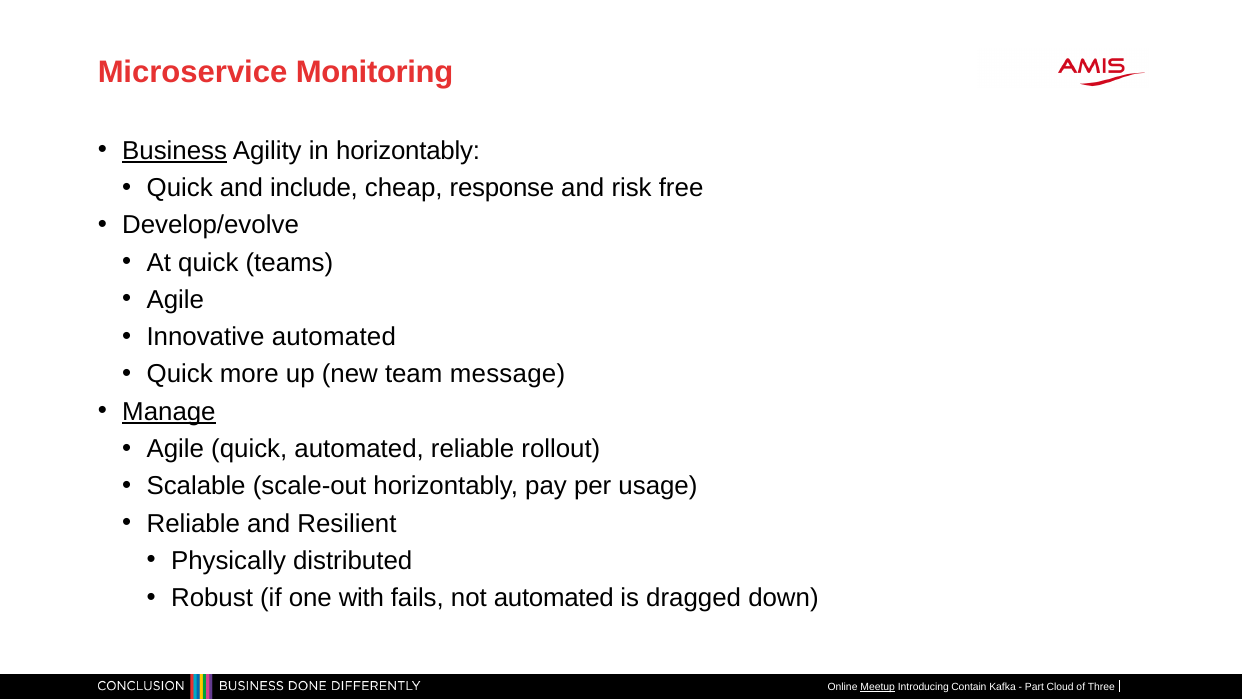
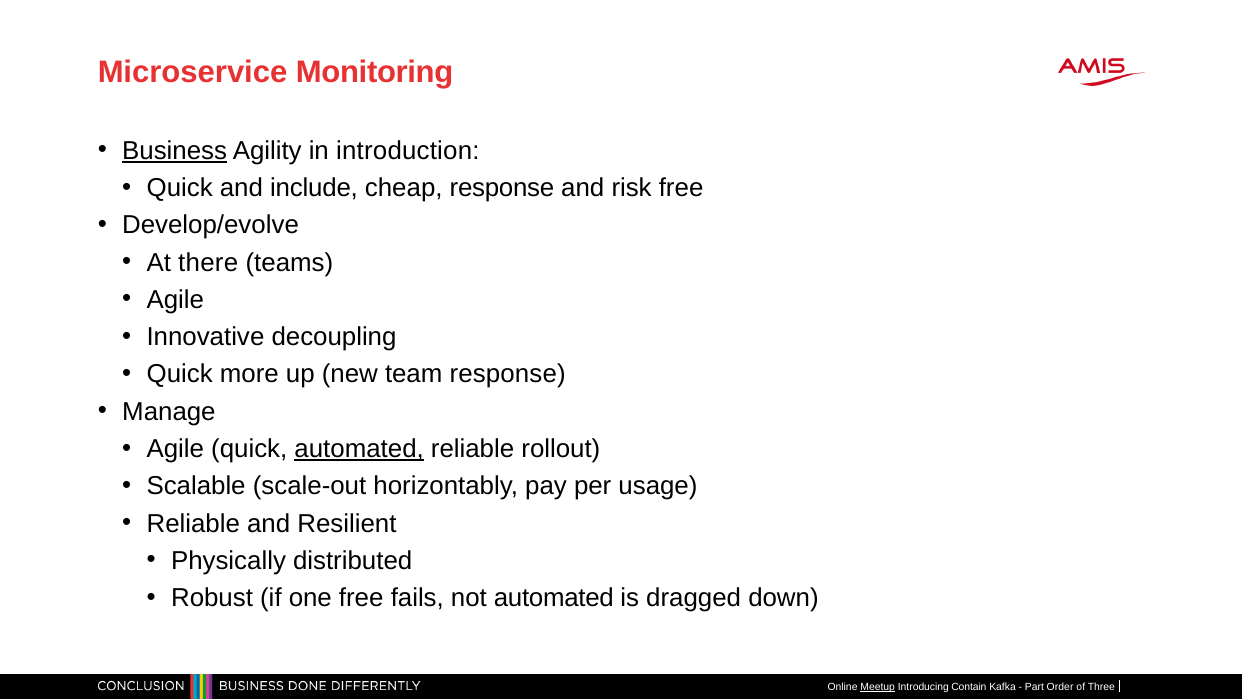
in horizontably: horizontably -> introduction (408, 151)
At quick: quick -> there (208, 262)
Innovative automated: automated -> decoupling (334, 337)
team message: message -> response (508, 374)
Manage underline: present -> none (169, 411)
automated underline: none -> present (359, 449)
one with: with -> free (361, 598)
Cloud: Cloud -> Order (1060, 687)
